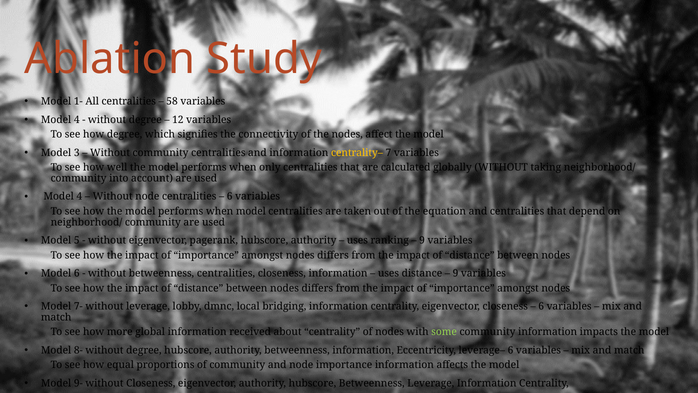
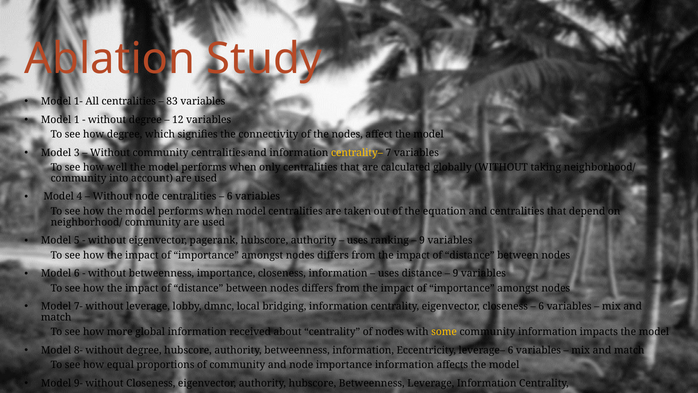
58: 58 -> 83 (172, 101)
4: 4 -> 1 (77, 120)
betweenness centralities: centralities -> importance (226, 273)
some colour: light green -> yellow (444, 332)
